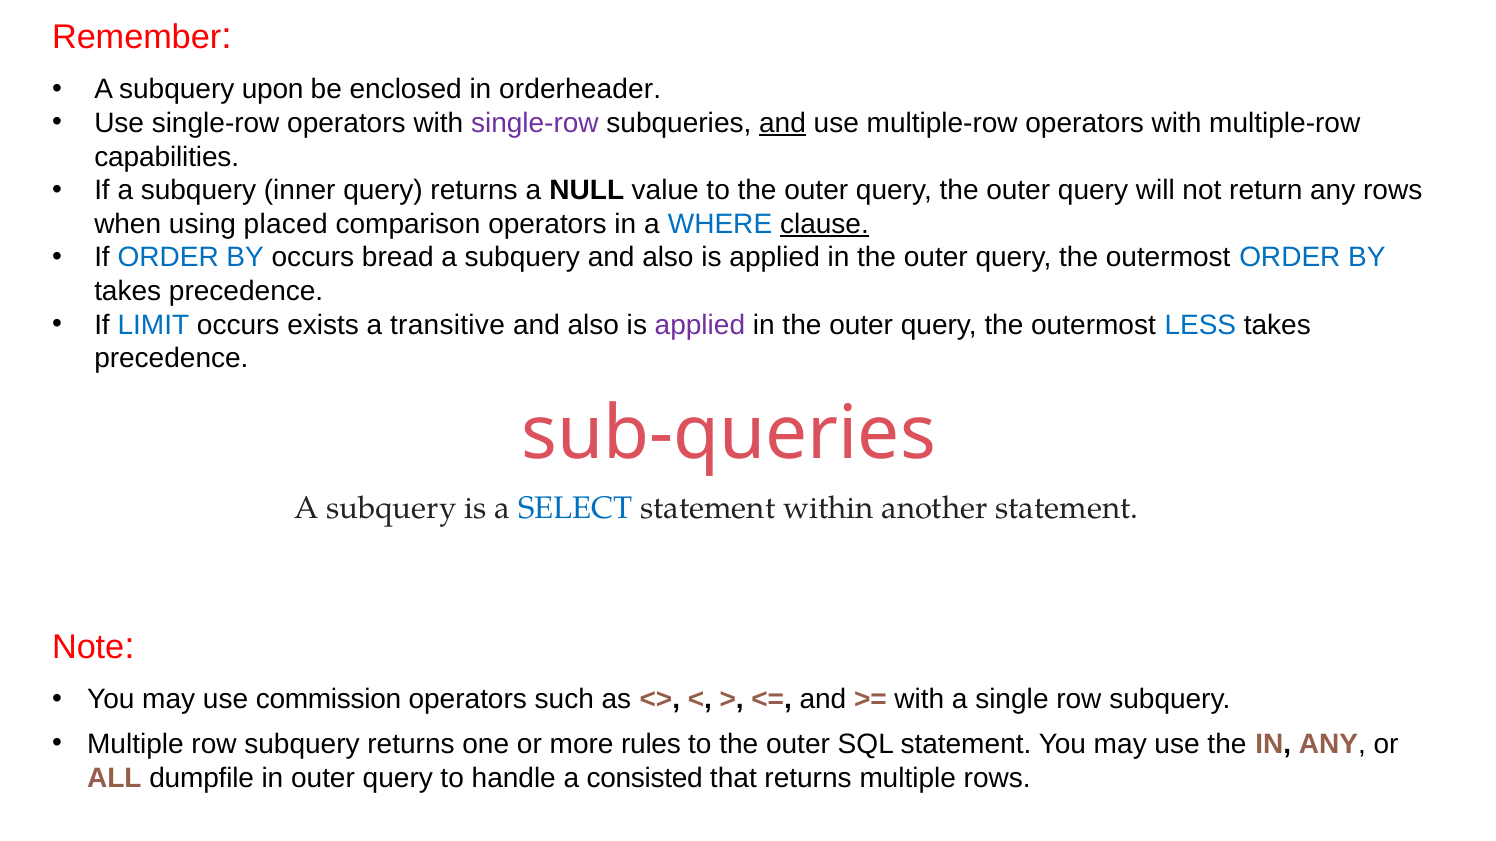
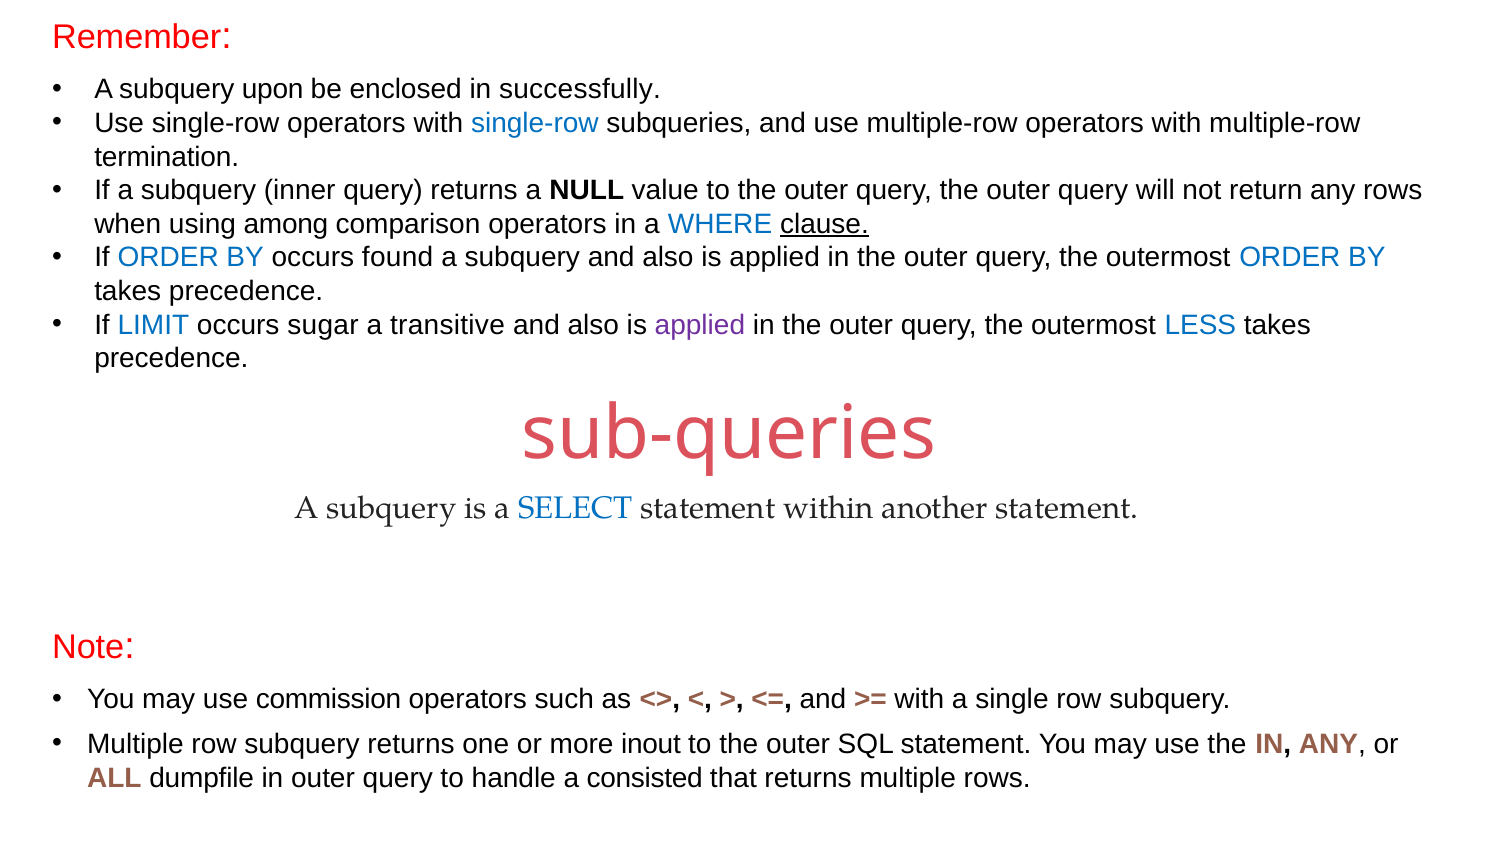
orderheader: orderheader -> successfully (580, 90)
single-row colour: purple -> blue (535, 123)
and underline: present -> none (782, 123)
capabilities: capabilities -> termination (167, 157)
placed: placed -> among (286, 224)
bread: bread -> found (398, 258)
exists: exists -> sugar (323, 325)
rules: rules -> inout (651, 745)
